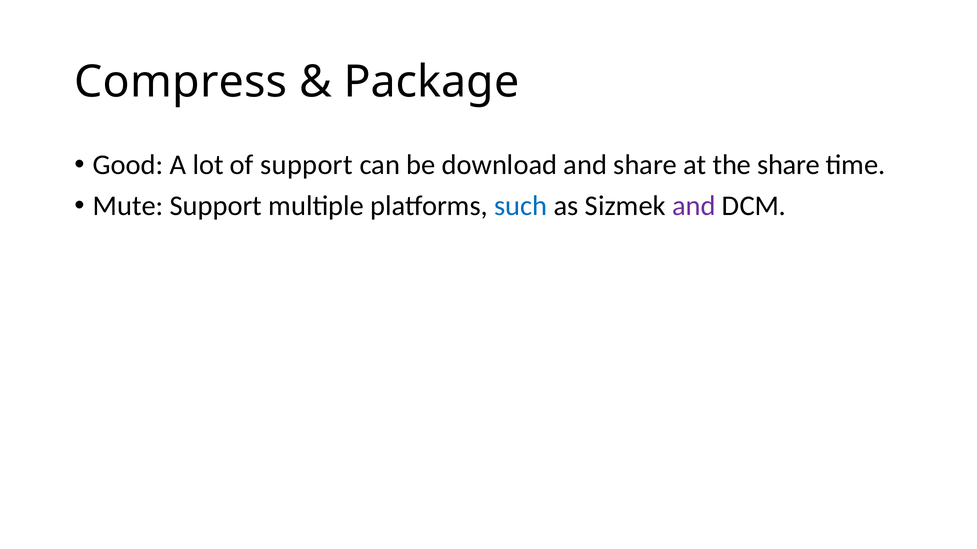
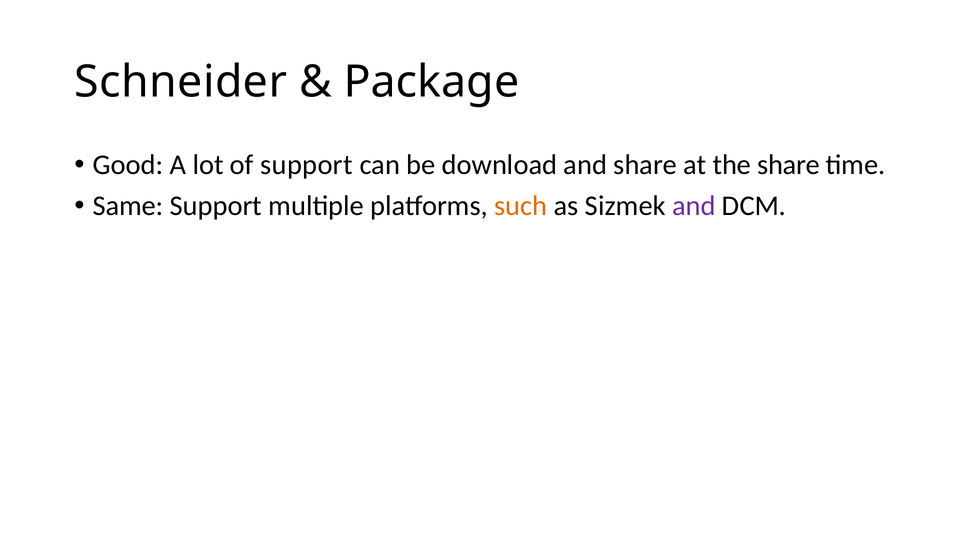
Compress: Compress -> Schneider (181, 82)
Mute: Mute -> Same (128, 206)
such colour: blue -> orange (521, 206)
